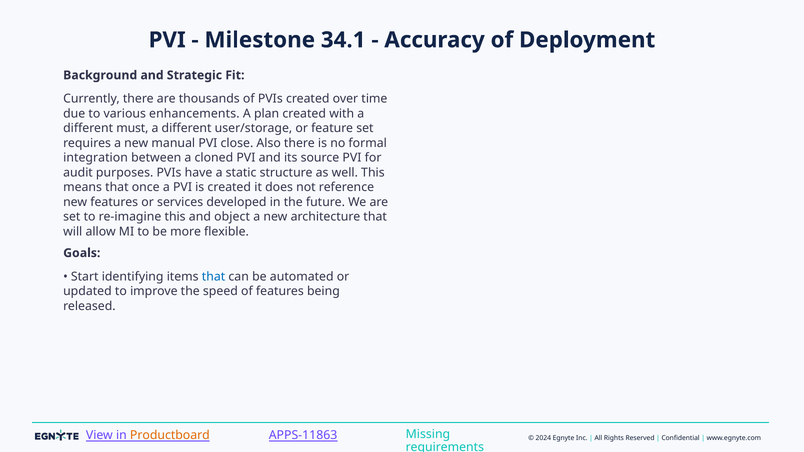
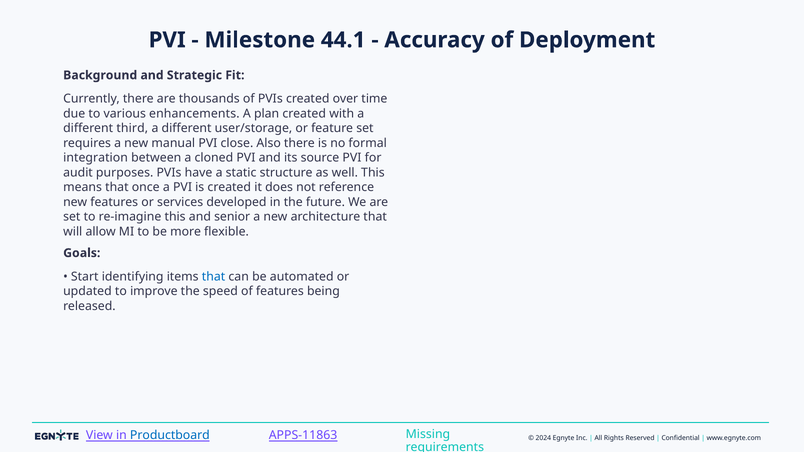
34.1: 34.1 -> 44.1 (343, 40)
must: must -> third (132, 128)
object: object -> senior (232, 217)
Productboard colour: orange -> blue (170, 436)
